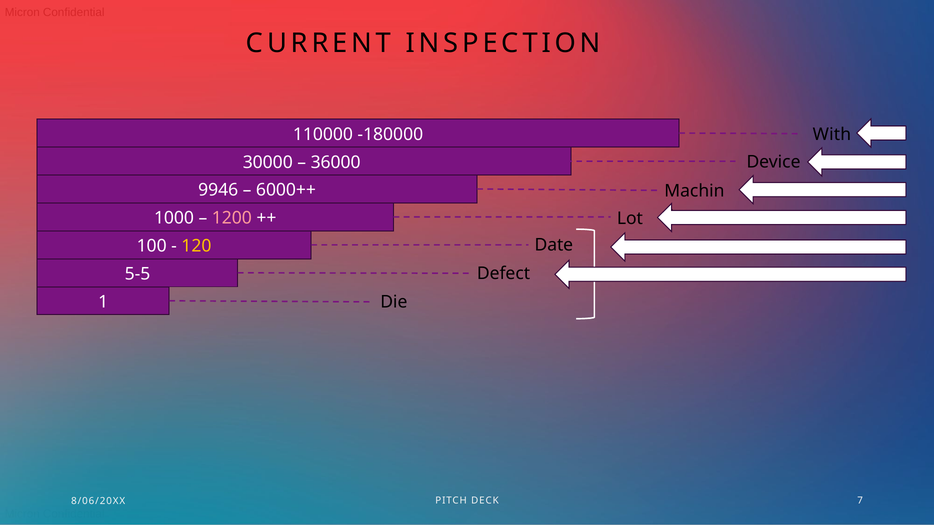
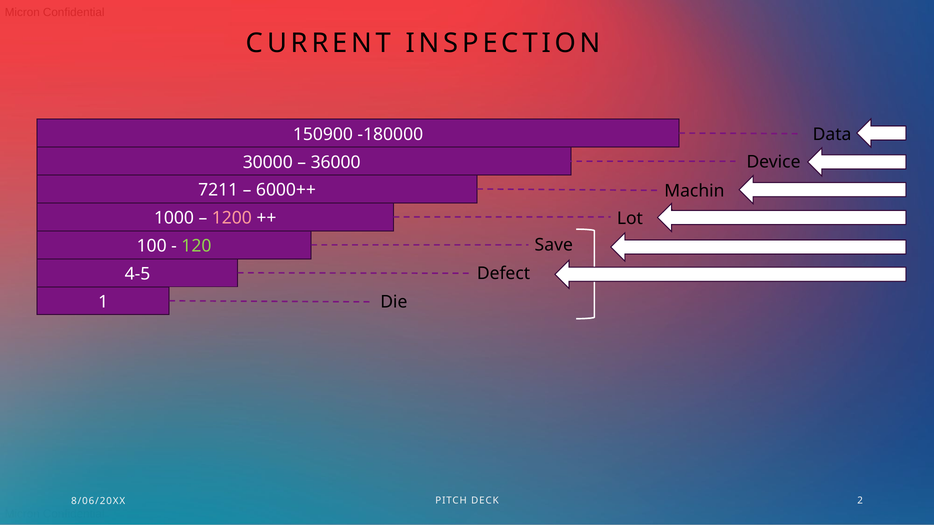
110000: 110000 -> 150900 (323, 134)
With: With -> Data (832, 135)
9946: 9946 -> 7211 (218, 190)
Date: Date -> Save (554, 245)
120 colour: yellow -> light green (196, 246)
5-5: 5-5 -> 4-5 (137, 274)
7: 7 -> 2 (860, 501)
